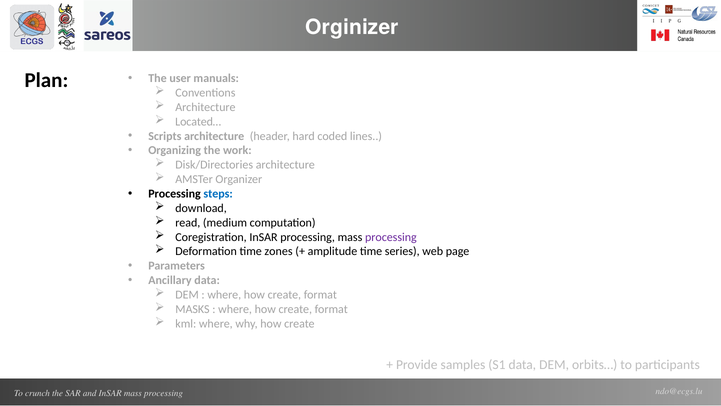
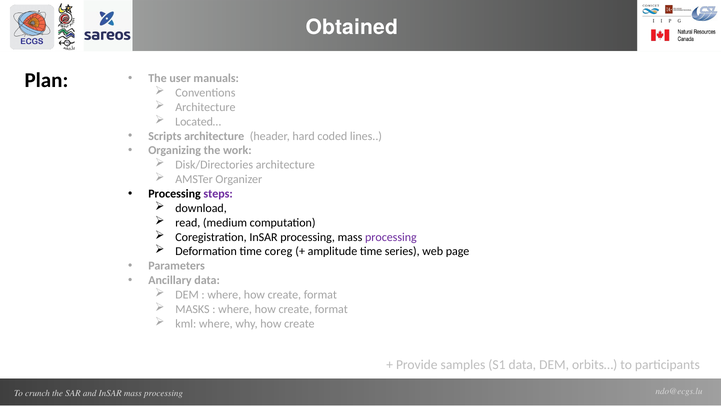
Orginizer: Orginizer -> Obtained (352, 27)
steps colour: blue -> purple (218, 194)
zones: zones -> coreg (278, 251)
